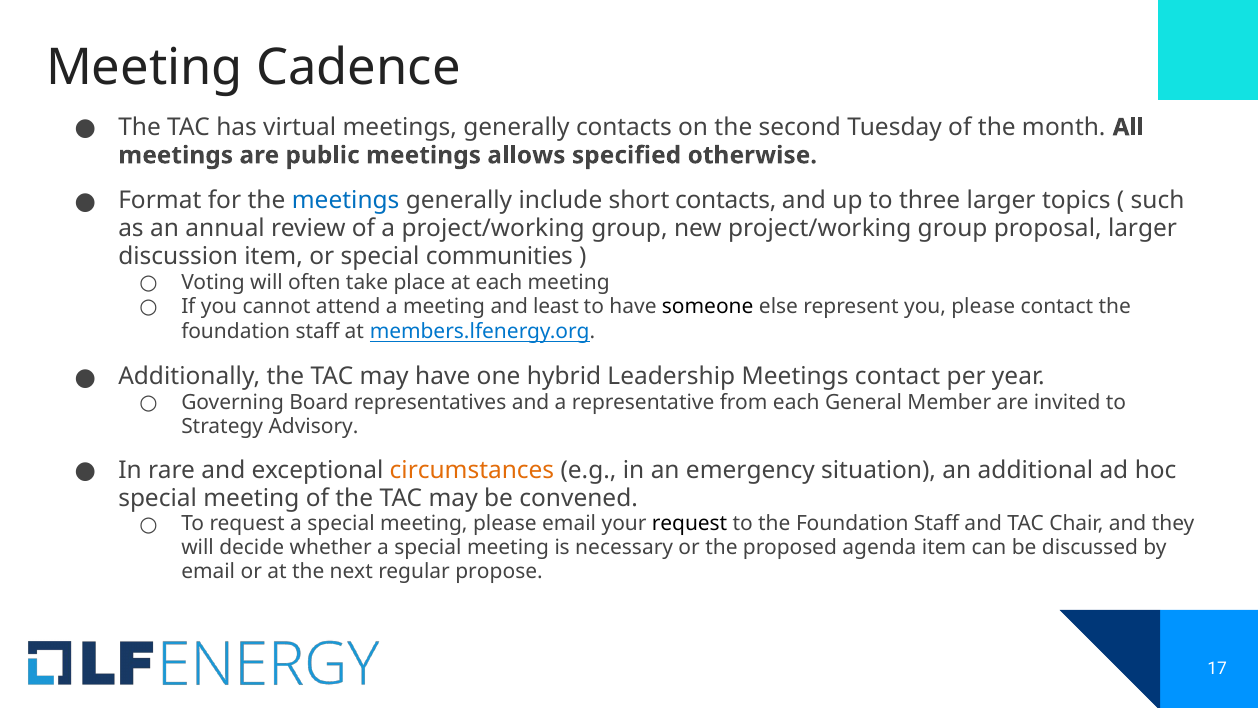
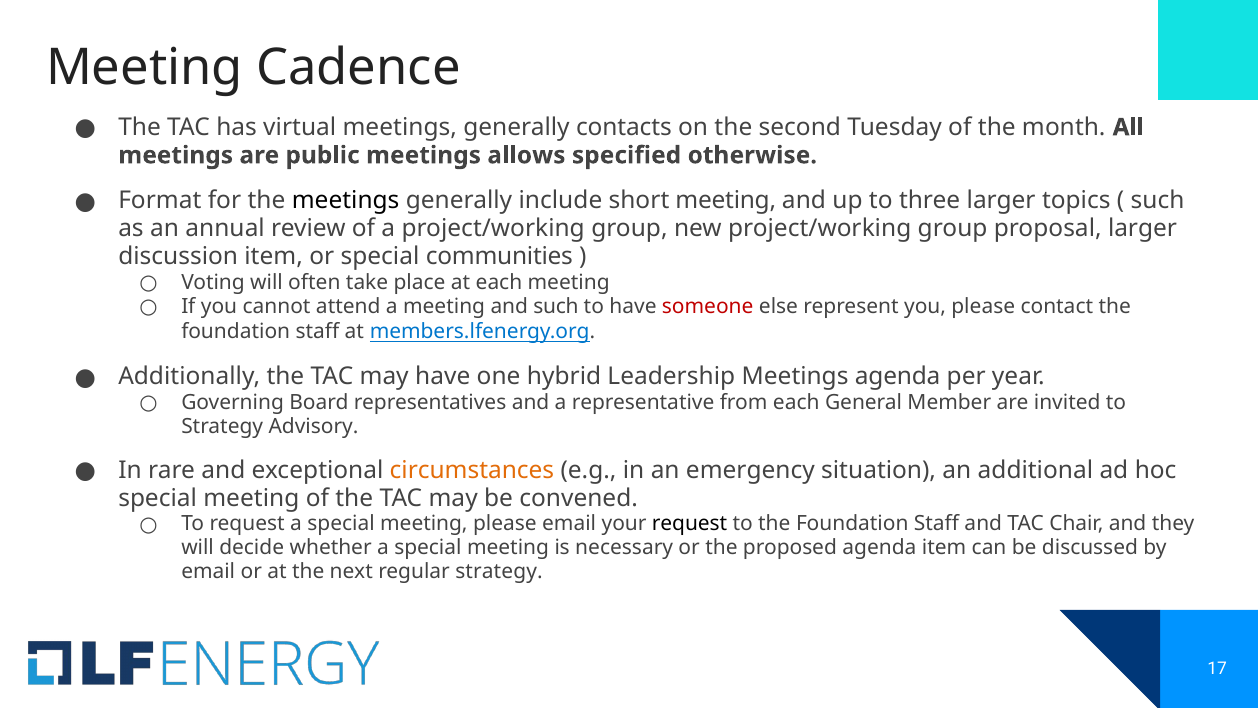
meetings colour: blue -> black (346, 201)
short contacts: contacts -> meeting (726, 201)
and least: least -> such (556, 306)
someone colour: black -> red (708, 306)
Meetings contact: contact -> agenda (898, 377)
regular propose: propose -> strategy (499, 571)
